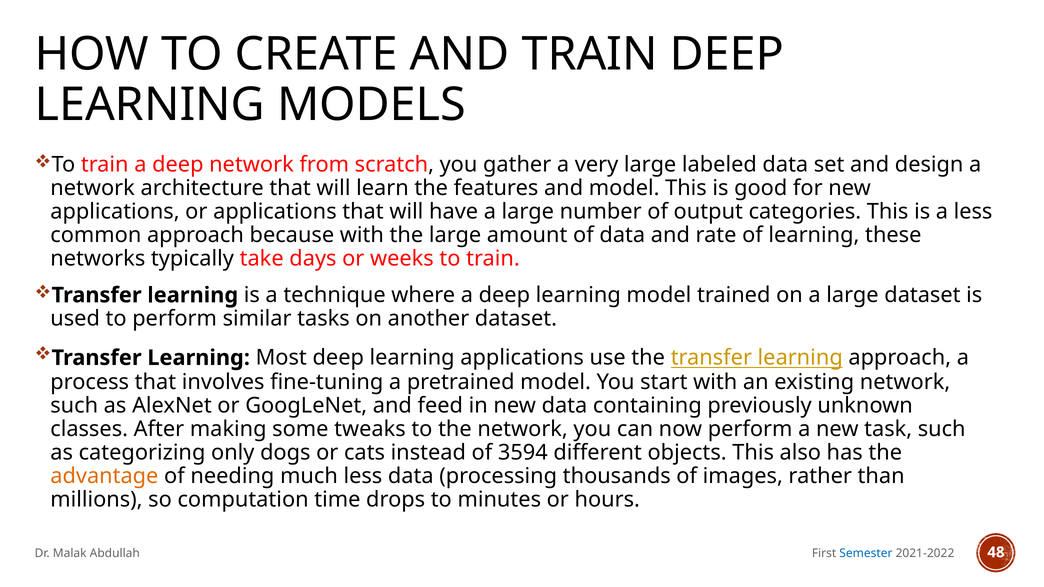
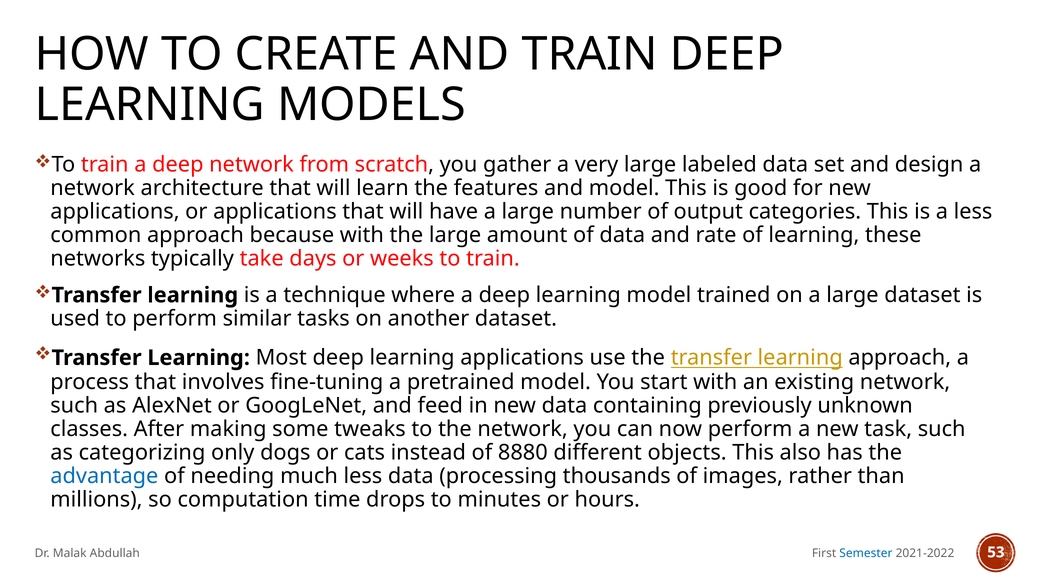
3594: 3594 -> 8880 (523, 453)
advantage colour: orange -> blue (104, 476)
48: 48 -> 53 (996, 553)
